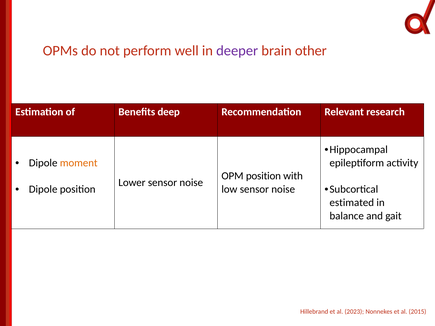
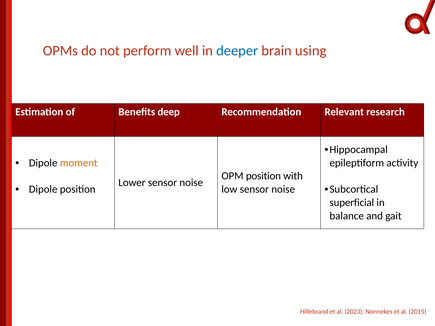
deeper colour: purple -> blue (237, 51)
other: other -> using (311, 51)
estimated: estimated -> superficial (352, 203)
